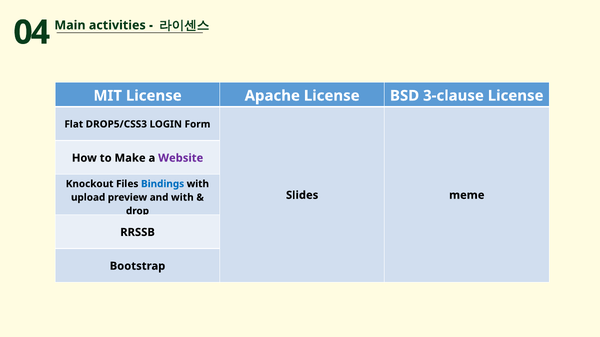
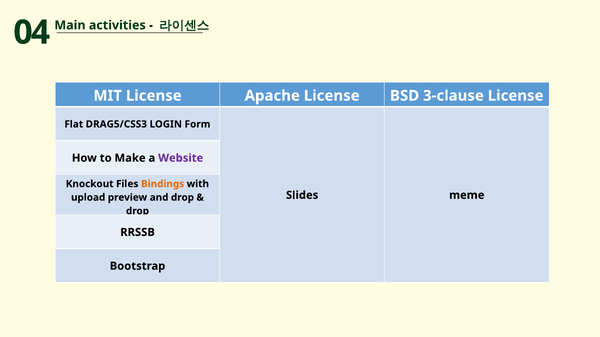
DROP5/CSS3: DROP5/CSS3 -> DRAG5/CSS3 (116, 124)
Bindings colour: blue -> orange (163, 184)
and with: with -> drop (182, 198)
